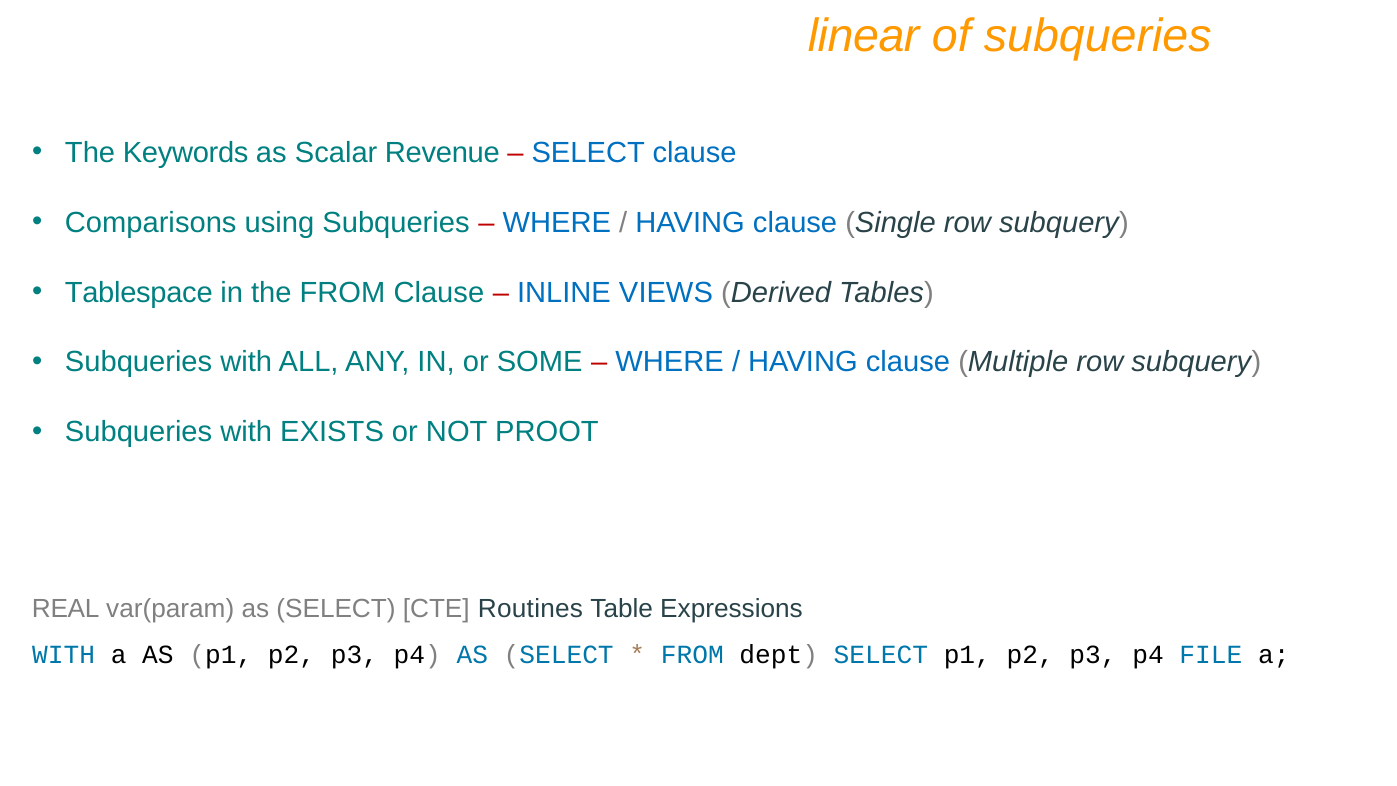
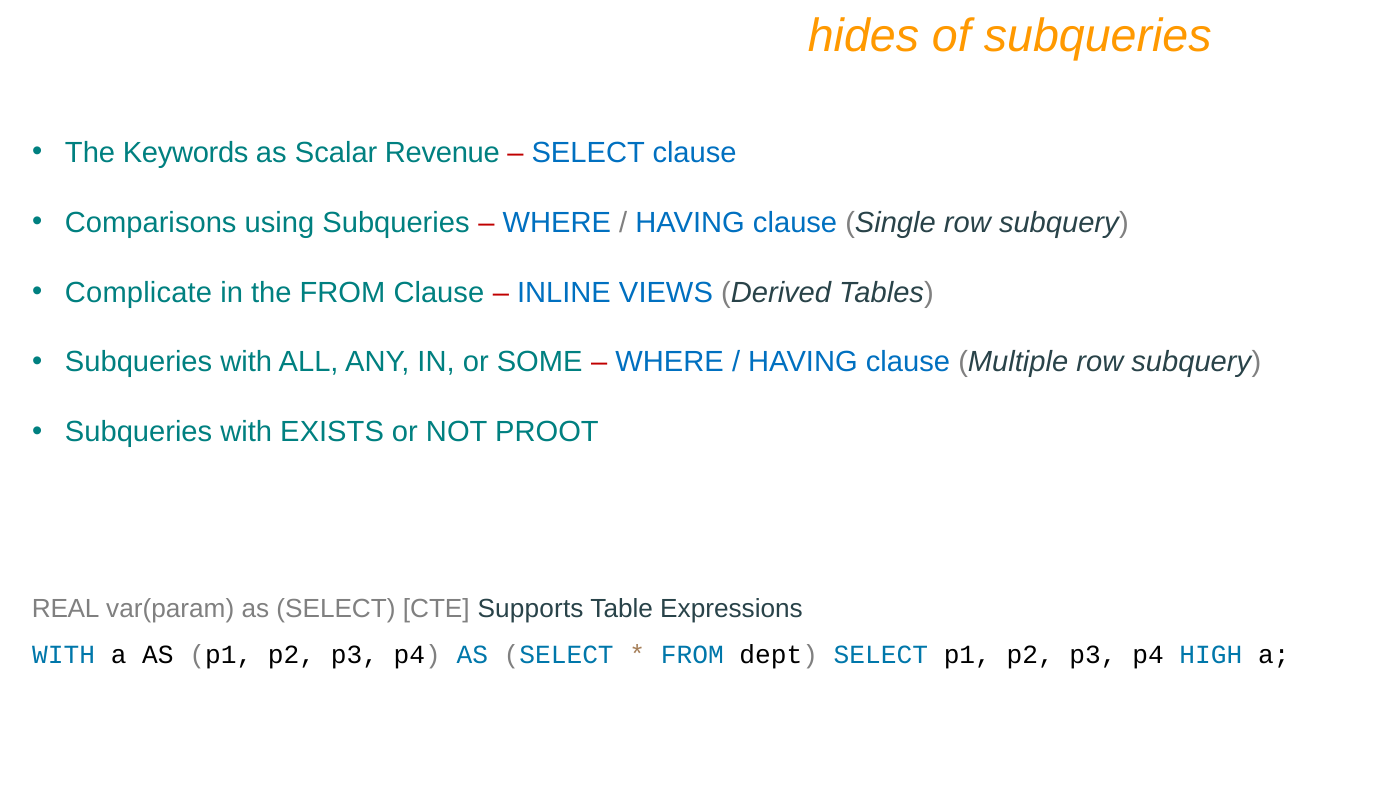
linear: linear -> hides (863, 36)
Tablespace: Tablespace -> Complicate (139, 292)
Routines: Routines -> Supports (531, 609)
FILE: FILE -> HIGH (1211, 655)
